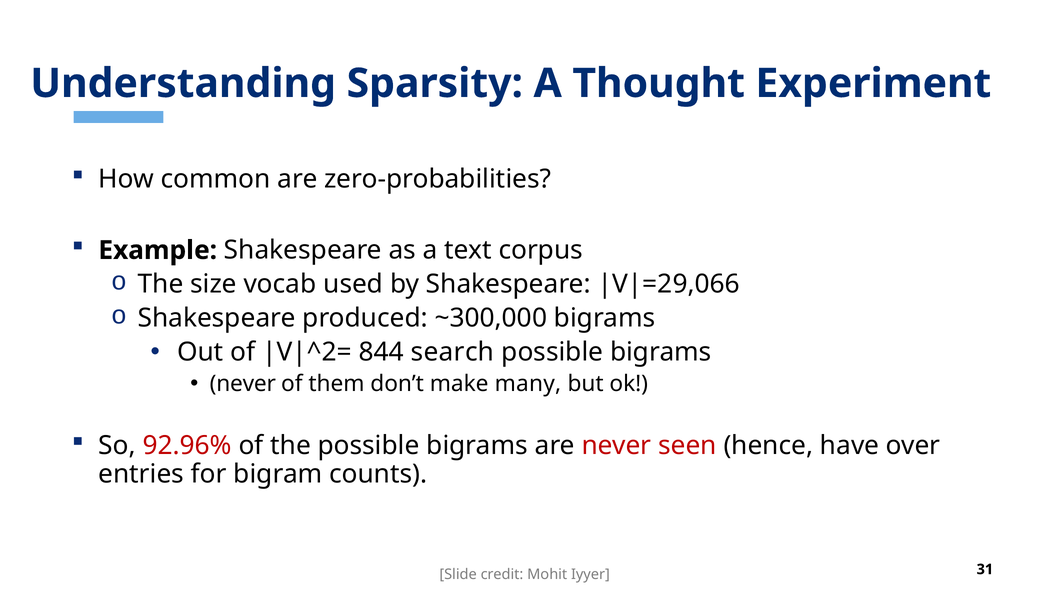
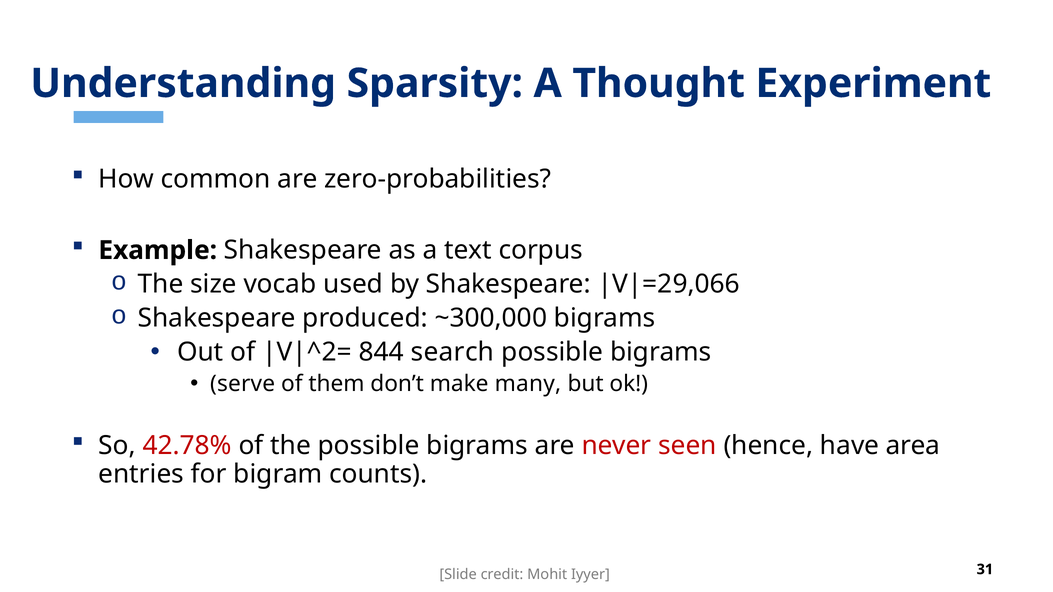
never: never -> serve (243, 384)
92.96%: 92.96% -> 42.78% (187, 446)
over: over -> area (913, 446)
